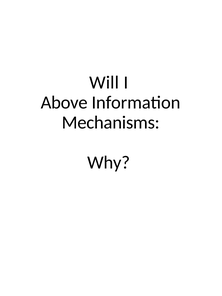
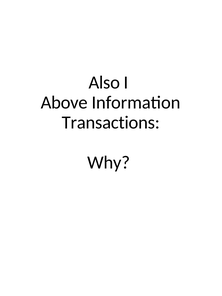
Will: Will -> Also (104, 83)
Mechanisms: Mechanisms -> Transactions (111, 122)
